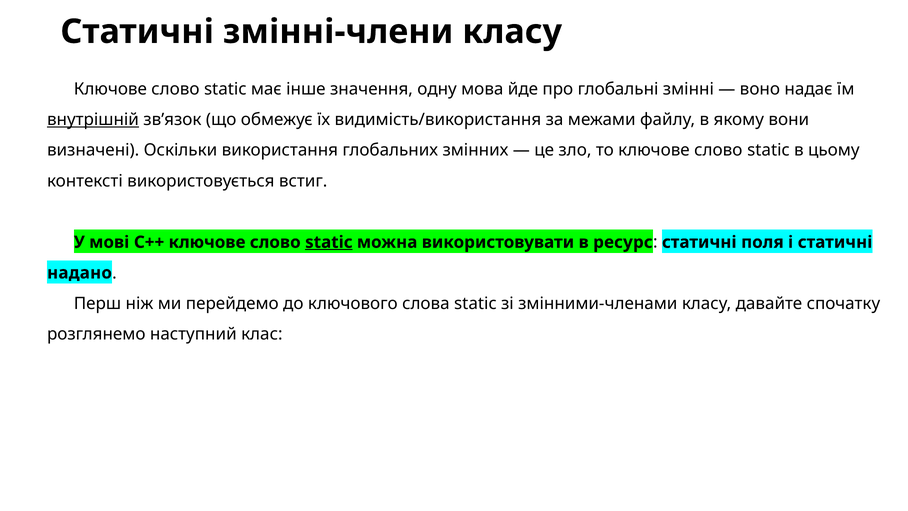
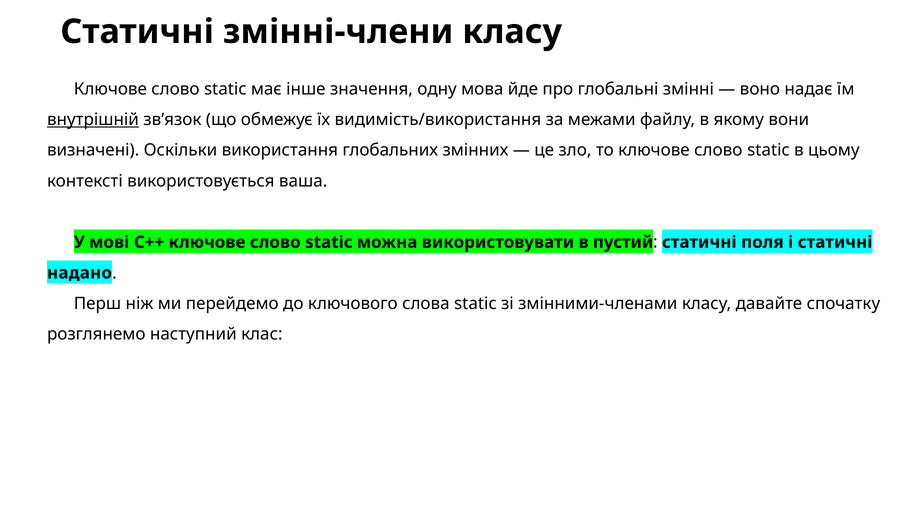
встиг: встиг -> ваша (303, 181)
static underline: present -> none (329, 242)
ресурс: ресурс -> пустий (623, 242)
